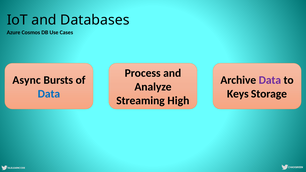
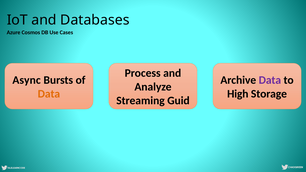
Data colour: blue -> orange (49, 94)
Keys: Keys -> High (238, 94)
High: High -> Guid (178, 101)
